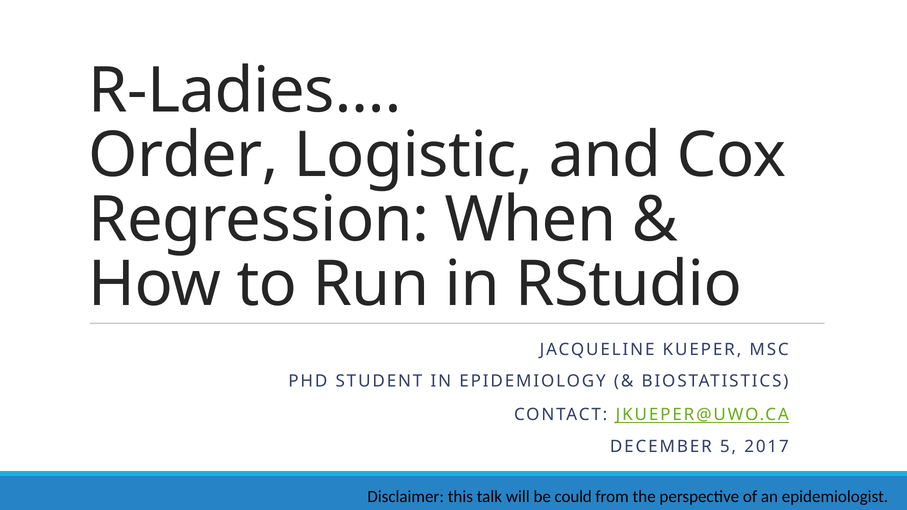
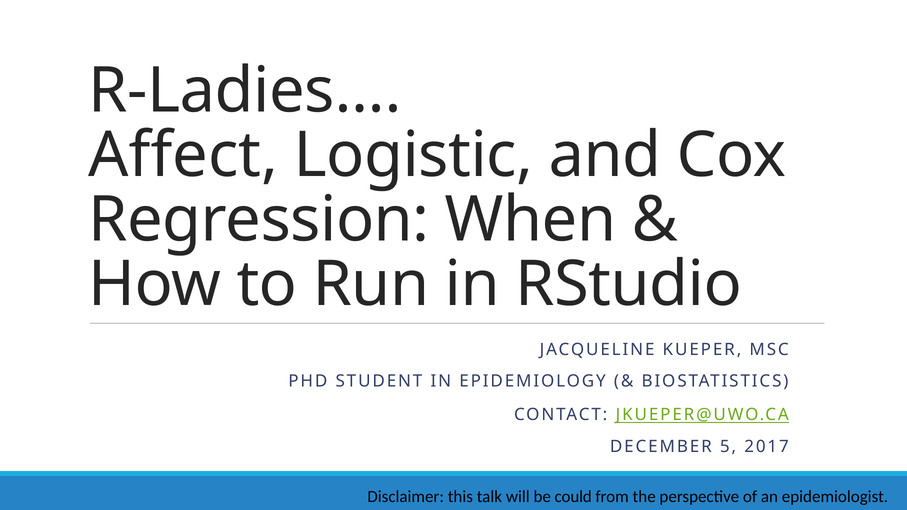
Order: Order -> Affect (183, 155)
